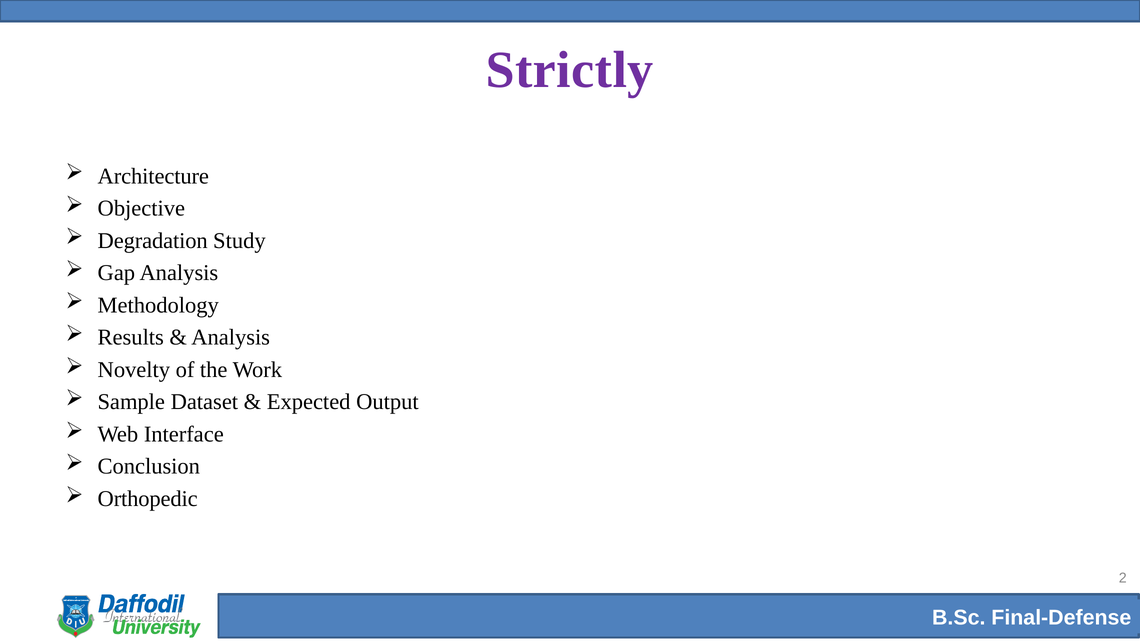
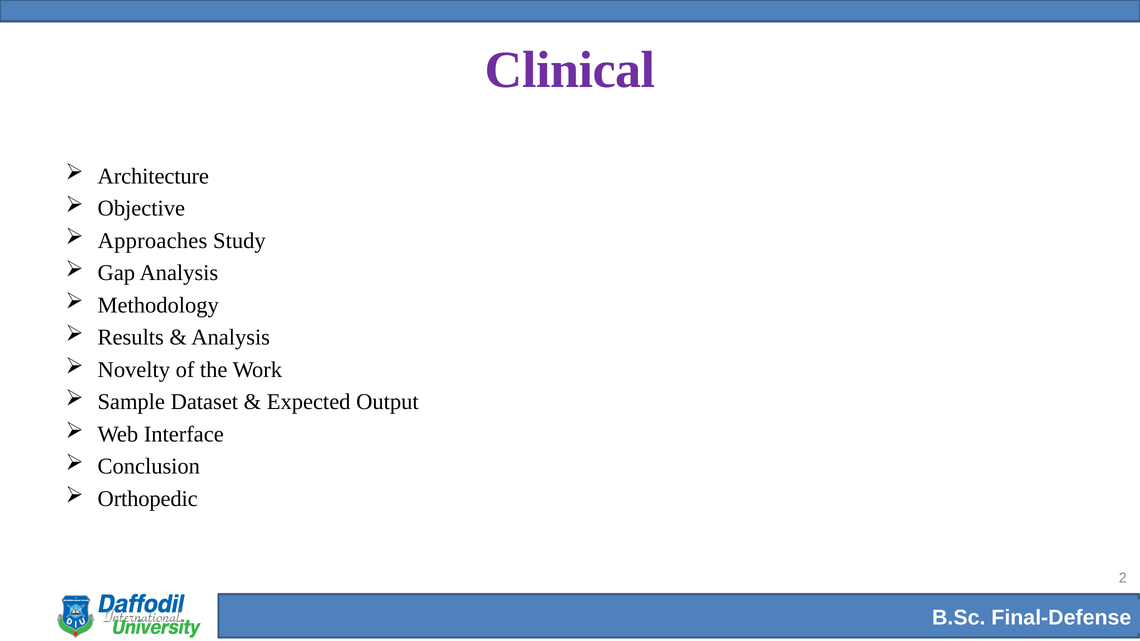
Strictly: Strictly -> Clinical (570, 70)
Degradation: Degradation -> Approaches (152, 241)
